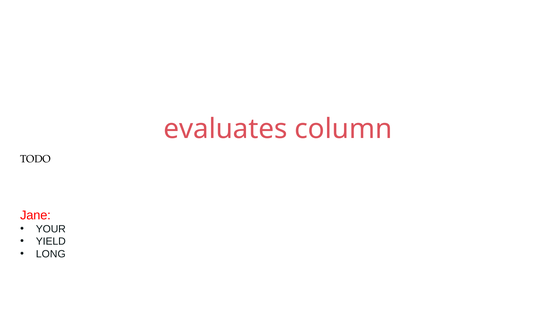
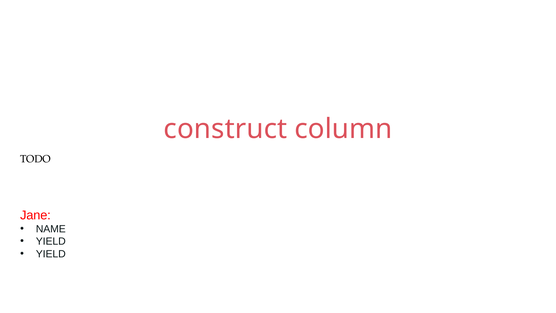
evaluates: evaluates -> construct (225, 129)
YOUR: YOUR -> NAME (51, 229)
LONG: LONG -> YIELD (51, 254)
